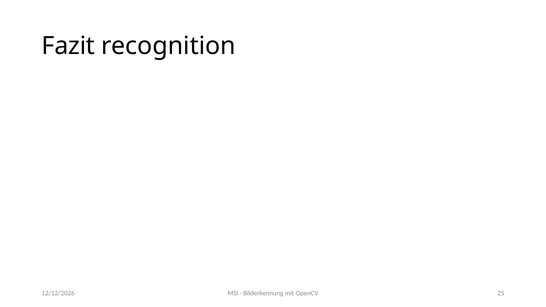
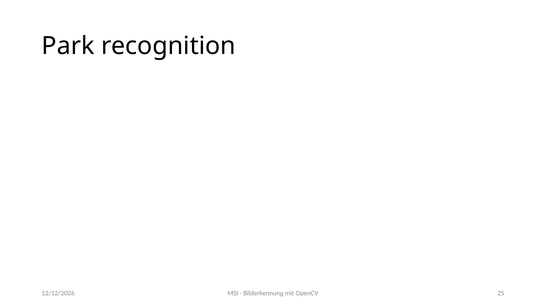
Fazit: Fazit -> Park (68, 46)
